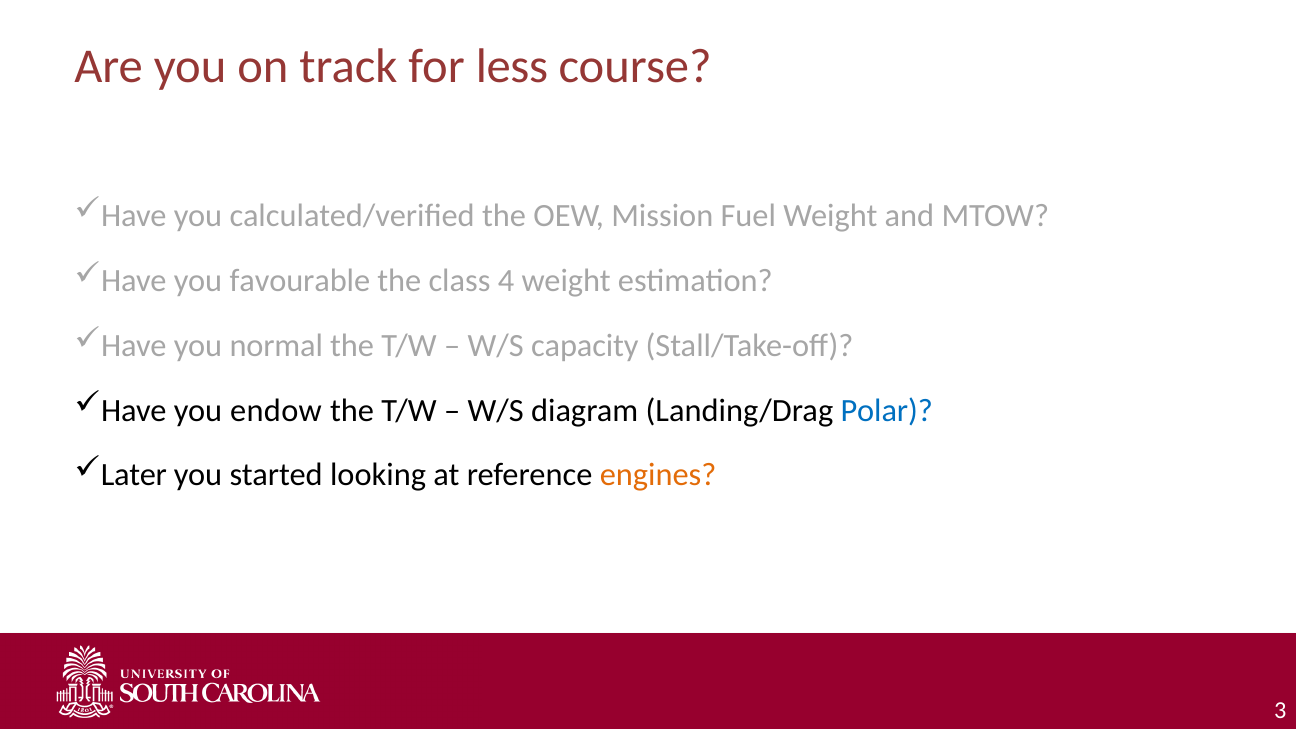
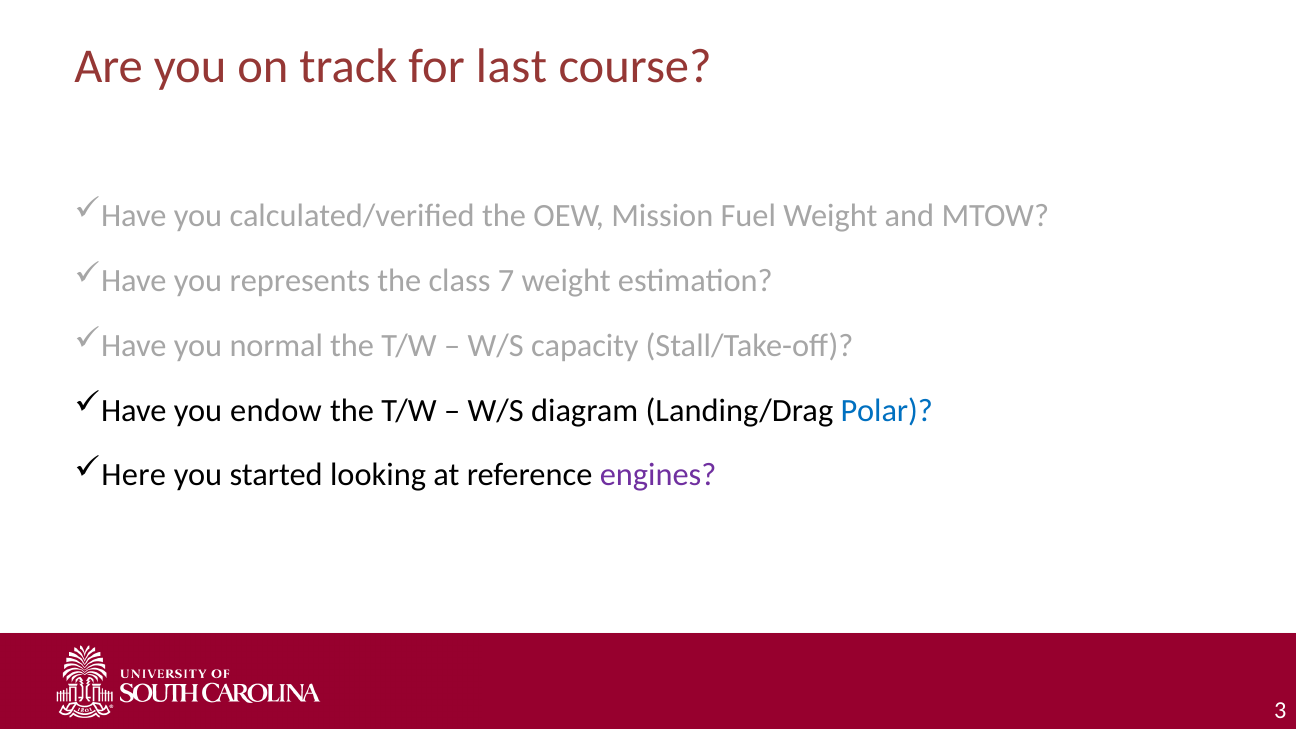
less: less -> last (511, 67)
favourable: favourable -> represents (300, 281)
4: 4 -> 7 (506, 281)
Later: Later -> Here (134, 475)
engines colour: orange -> purple (658, 475)
